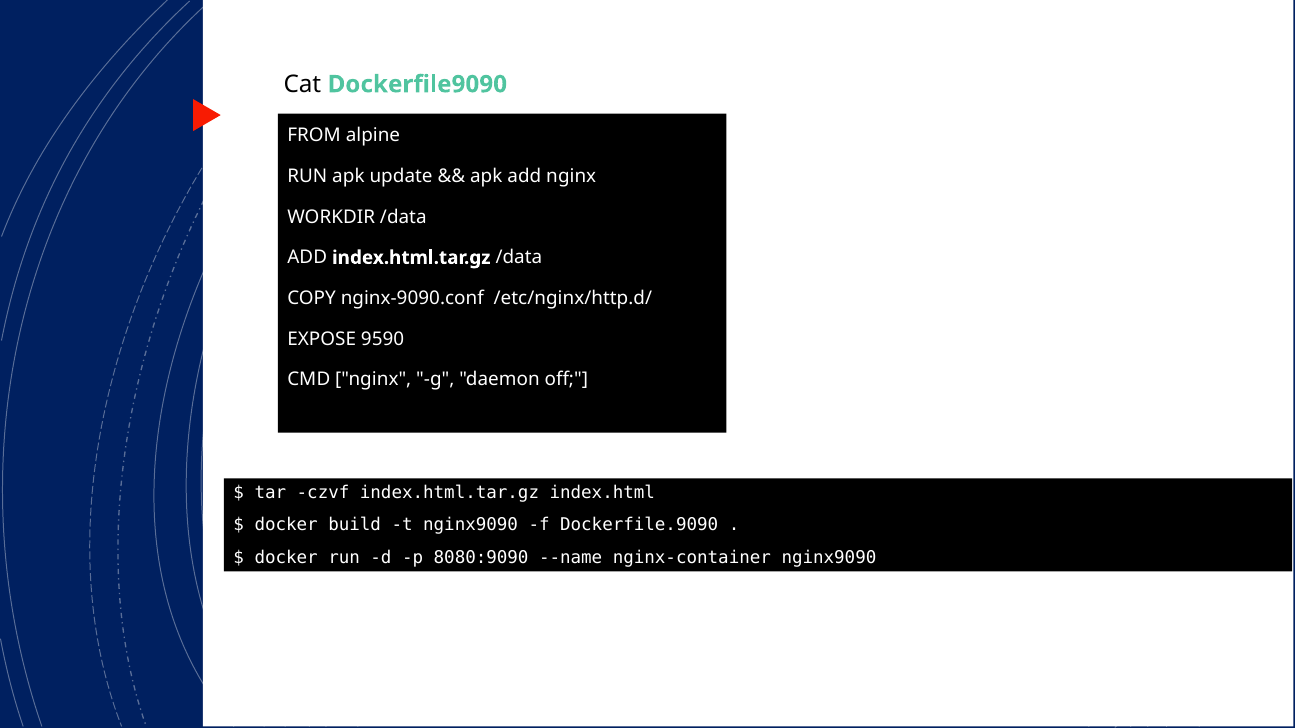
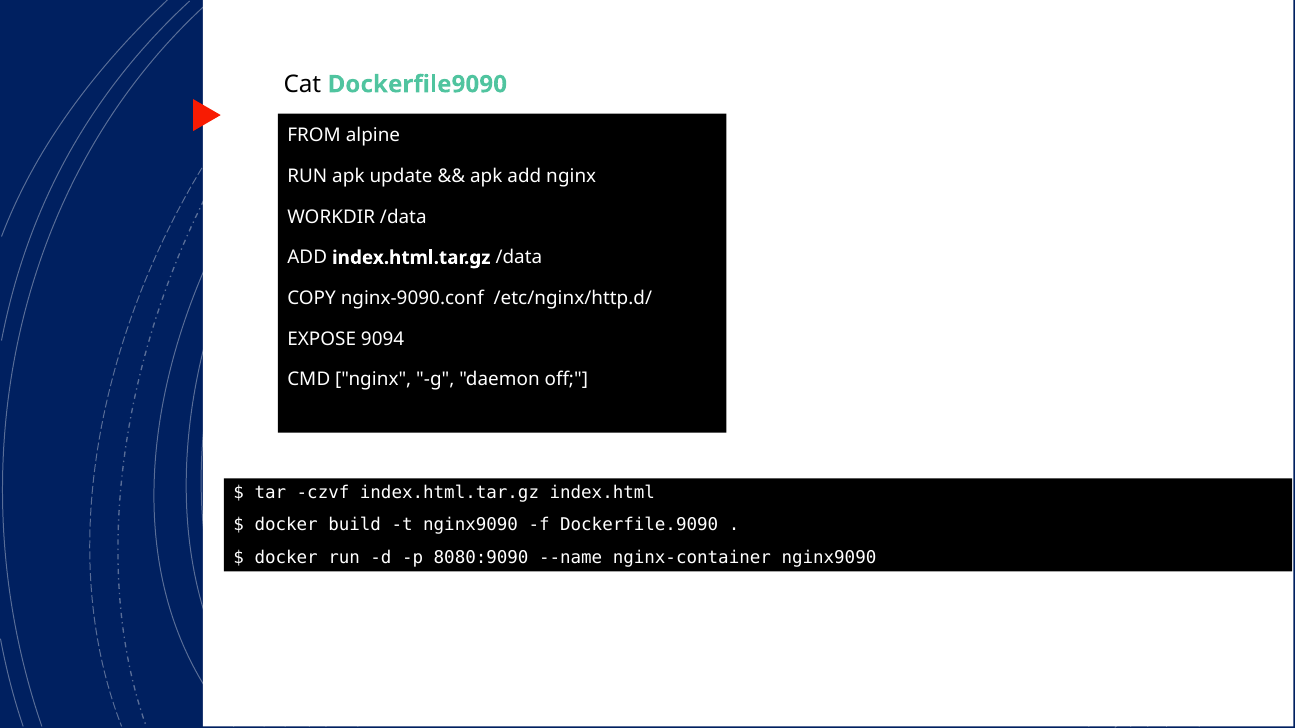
9590: 9590 -> 9094 (383, 339)
